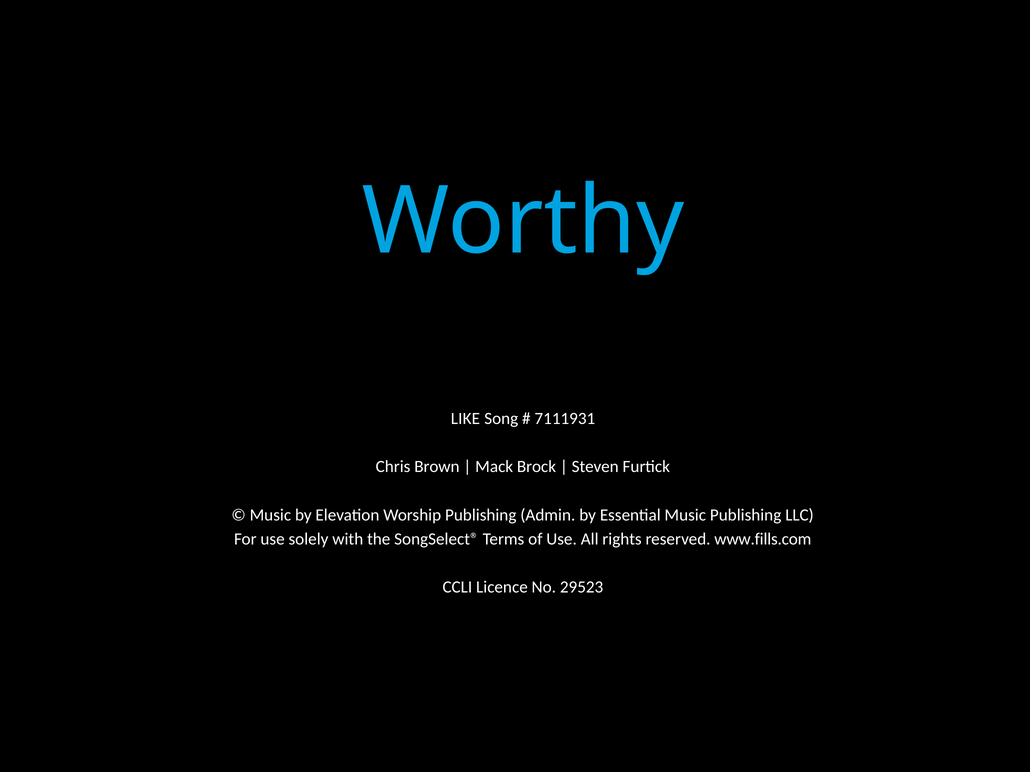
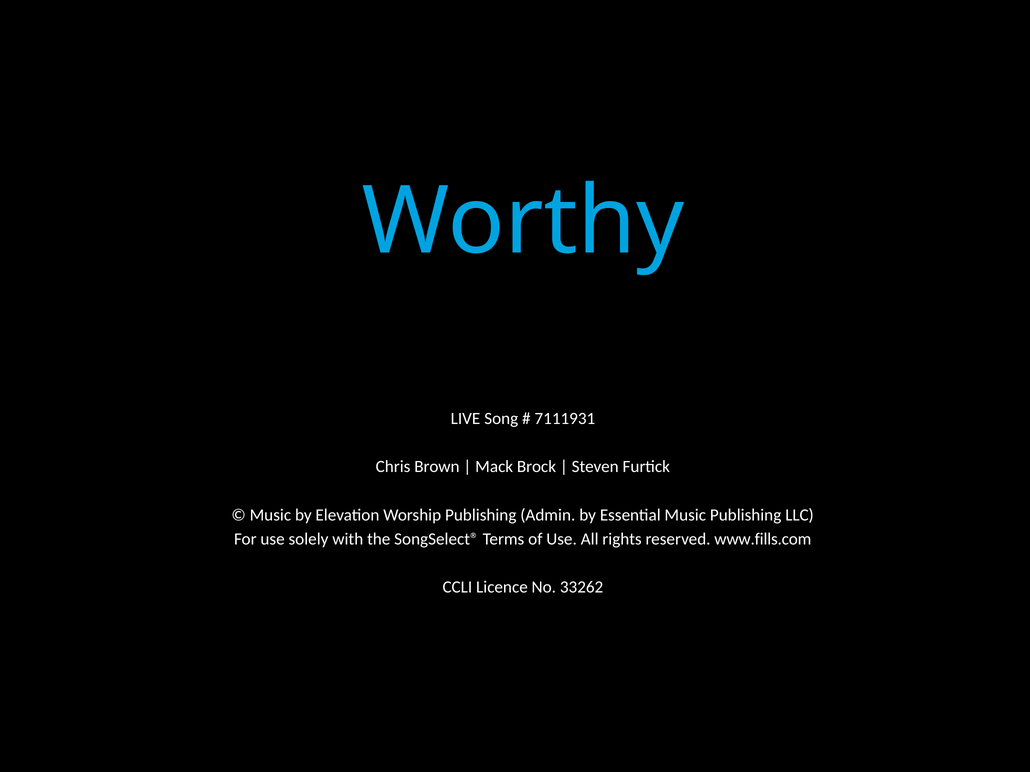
LIKE: LIKE -> LIVE (466, 419)
29523: 29523 -> 33262 (582, 587)
